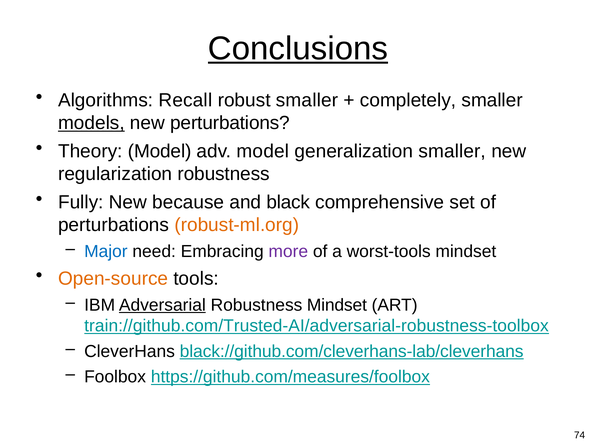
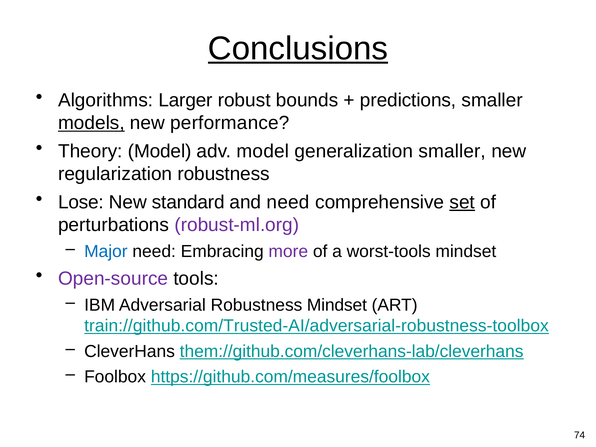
Recall: Recall -> Larger (186, 100)
robust smaller: smaller -> bounds (307, 100)
completely: completely -> predictions (408, 100)
new perturbations: perturbations -> performance (230, 123)
Fully: Fully -> Lose (81, 202)
because: because -> standard (188, 202)
and black: black -> need (288, 202)
set underline: none -> present (462, 202)
robust-ml.org colour: orange -> purple (237, 225)
Open-source colour: orange -> purple (113, 279)
Adversarial underline: present -> none (162, 305)
black://github.com/cleverhans-lab/cleverhans: black://github.com/cleverhans-lab/cleverhans -> them://github.com/cleverhans-lab/cleverhans (352, 351)
